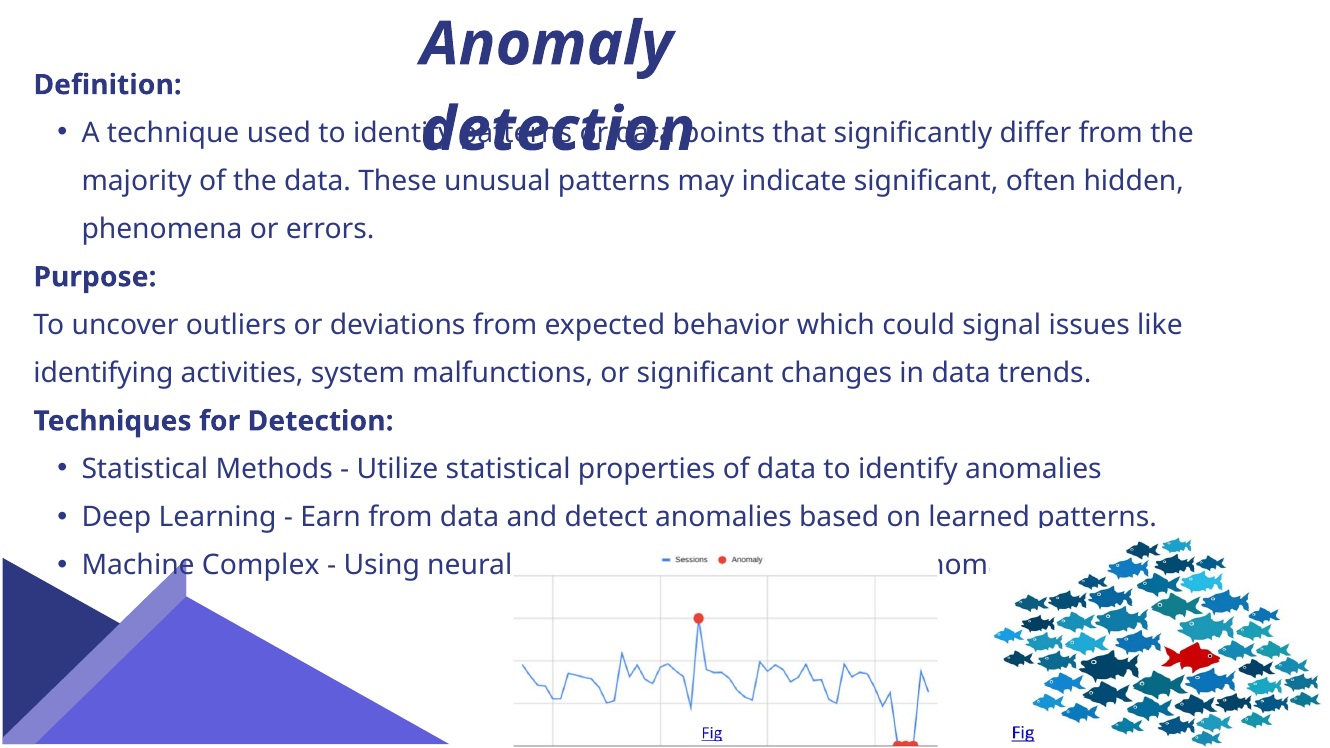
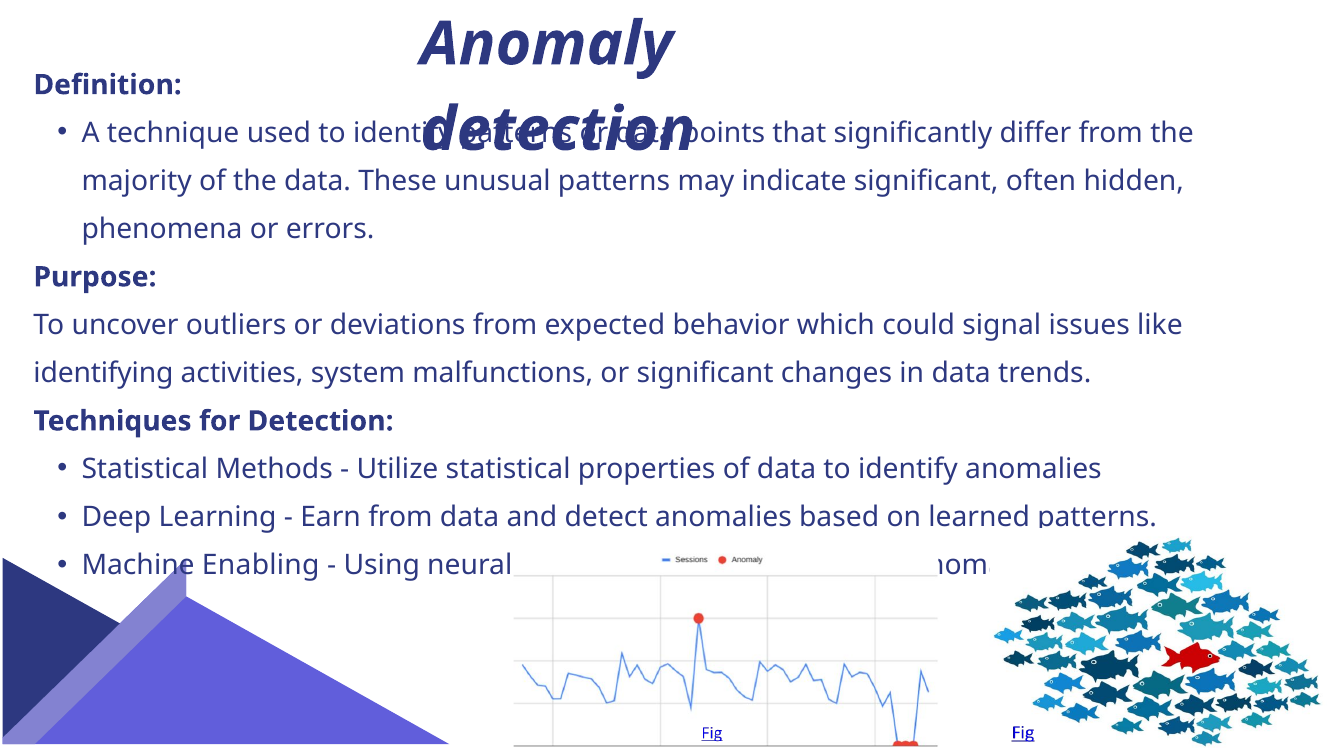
Machine Complex: Complex -> Enabling (261, 565)
